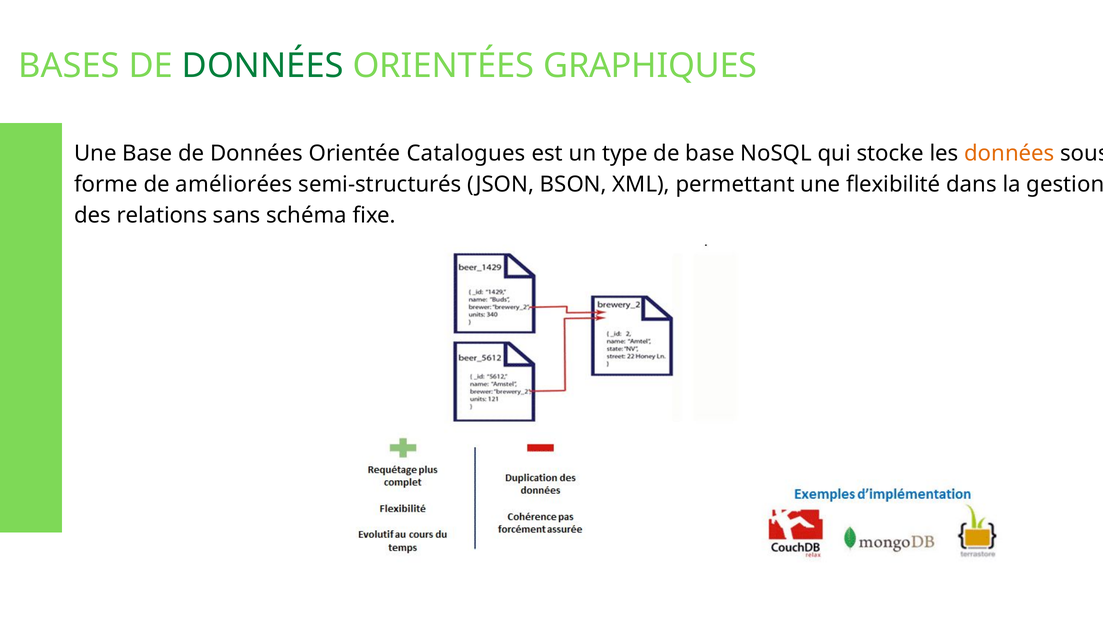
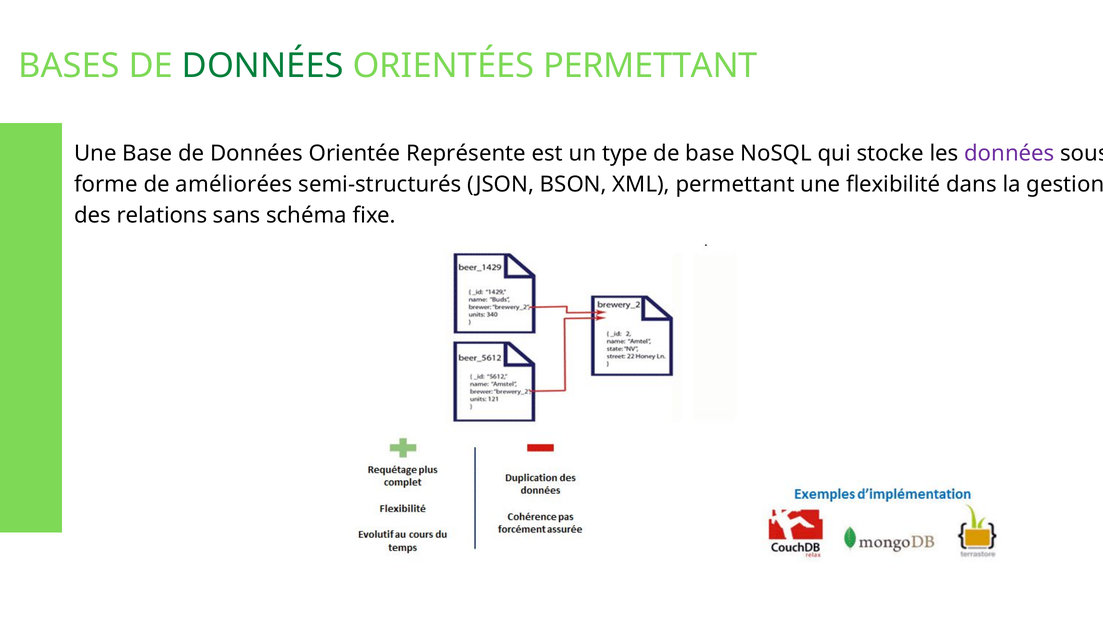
ORIENTÉES GRAPHIQUES: GRAPHIQUES -> PERMETTANT (650, 66)
Catalogues: Catalogues -> Représente (466, 154)
données colour: orange -> purple (1009, 154)
